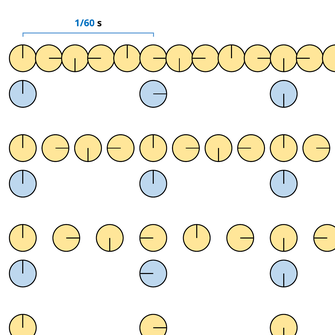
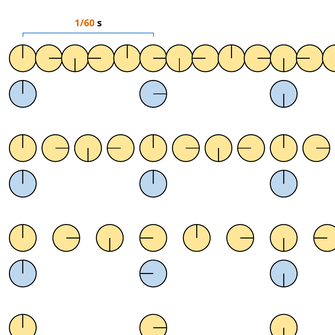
1/60 colour: blue -> orange (85, 23)
